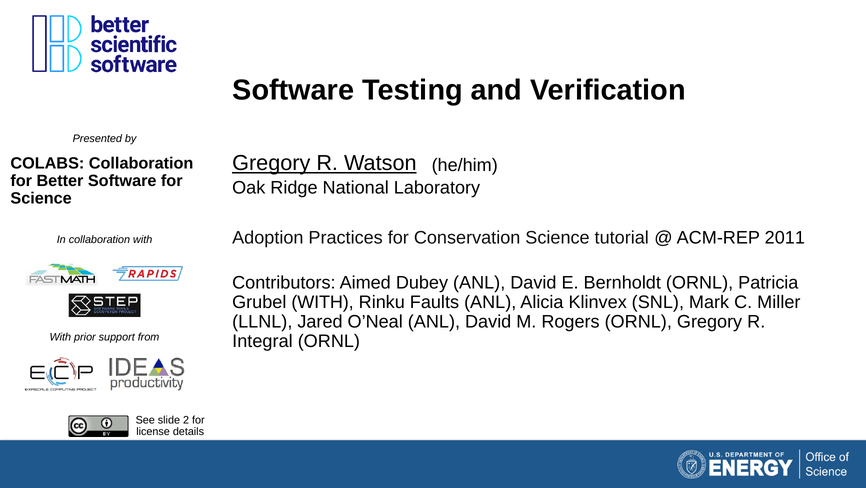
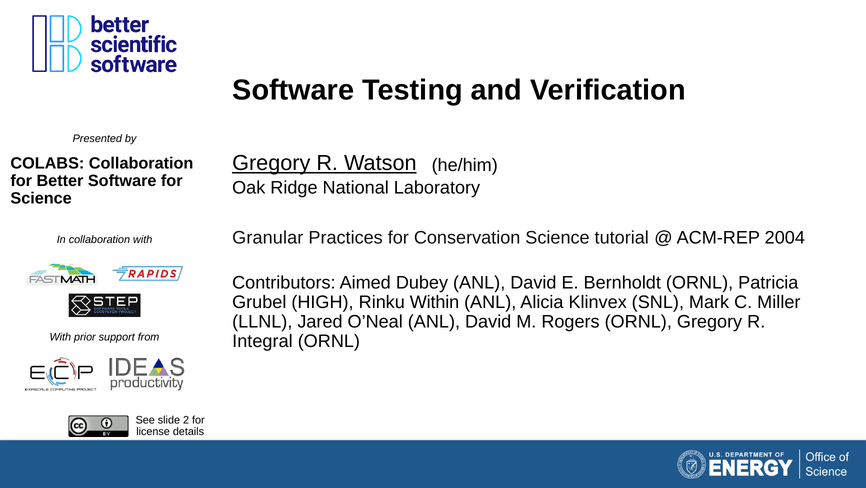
Adoption: Adoption -> Granular (268, 238)
2011: 2011 -> 2004 (785, 238)
Grubel WITH: WITH -> HIGH (323, 302)
Faults: Faults -> Within (435, 302)
